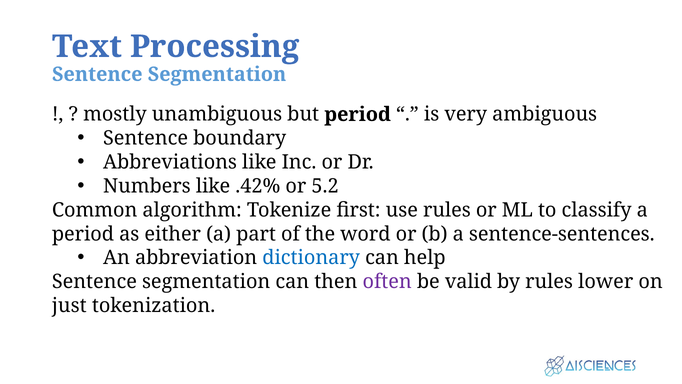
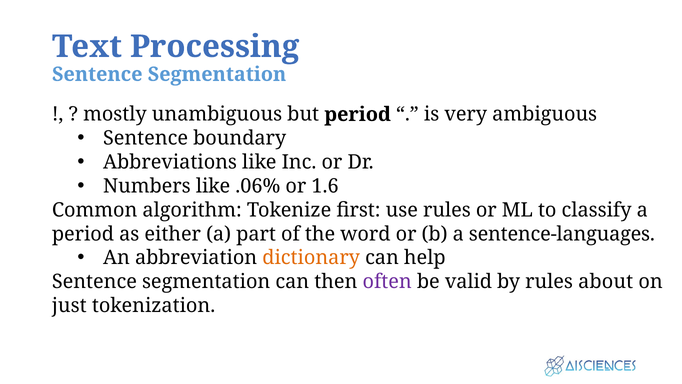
.42%: .42% -> .06% (258, 186)
5.2: 5.2 -> 1.6 (325, 186)
sentence-sentences: sentence-sentences -> sentence-languages (562, 234)
dictionary colour: blue -> orange (311, 258)
lower: lower -> about (606, 281)
